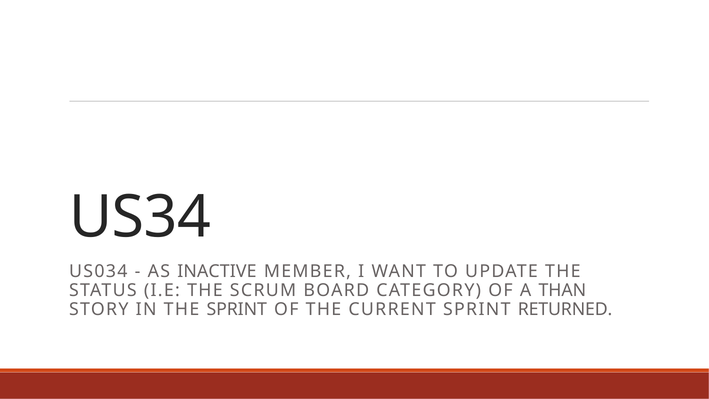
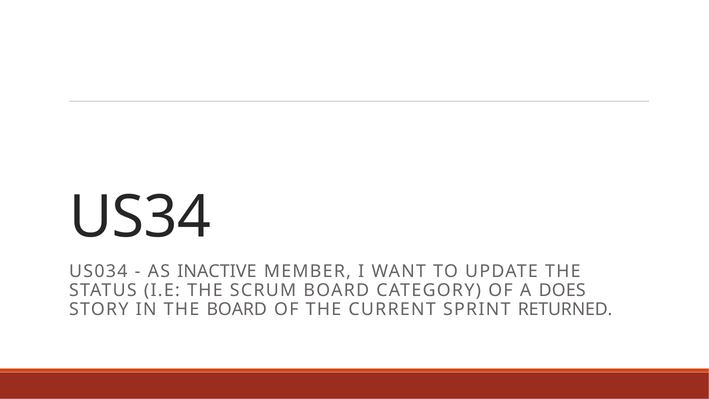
THAN: THAN -> DOES (562, 290)
THE SPRINT: SPRINT -> BOARD (237, 309)
